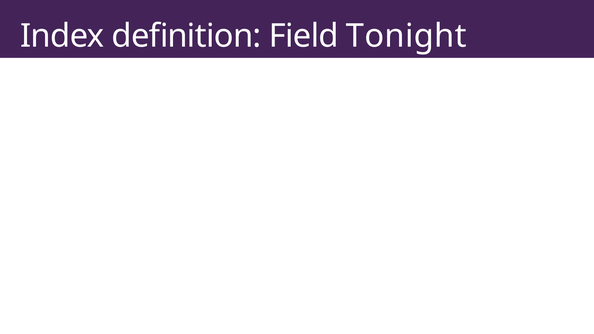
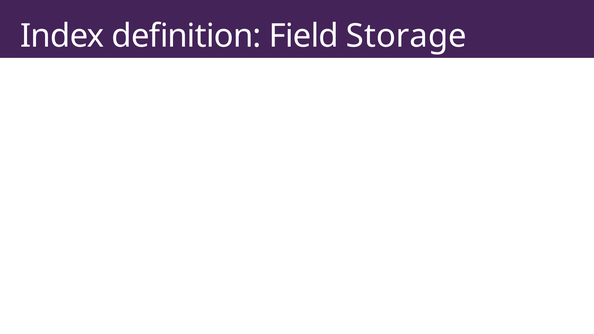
Tonight: Tonight -> Storage (406, 36)
